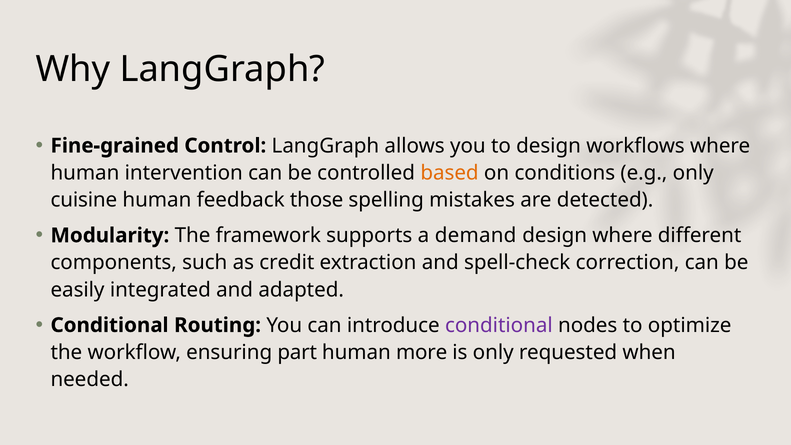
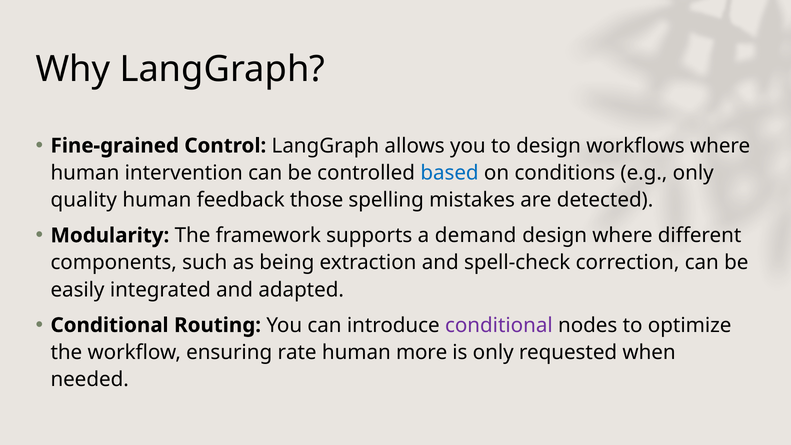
based colour: orange -> blue (450, 173)
cuisine: cuisine -> quality (84, 200)
credit: credit -> being (287, 263)
part: part -> rate (297, 352)
